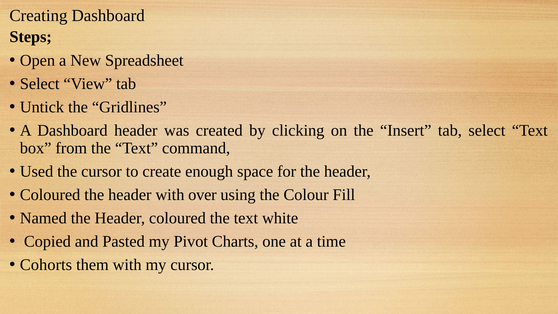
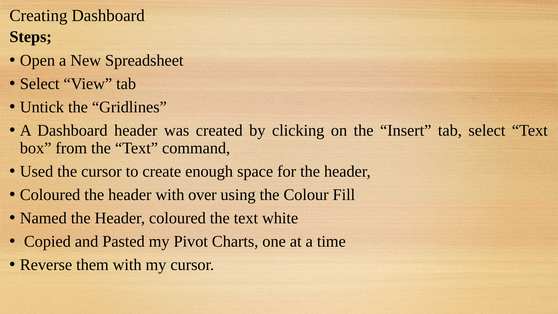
Cohorts: Cohorts -> Reverse (46, 265)
